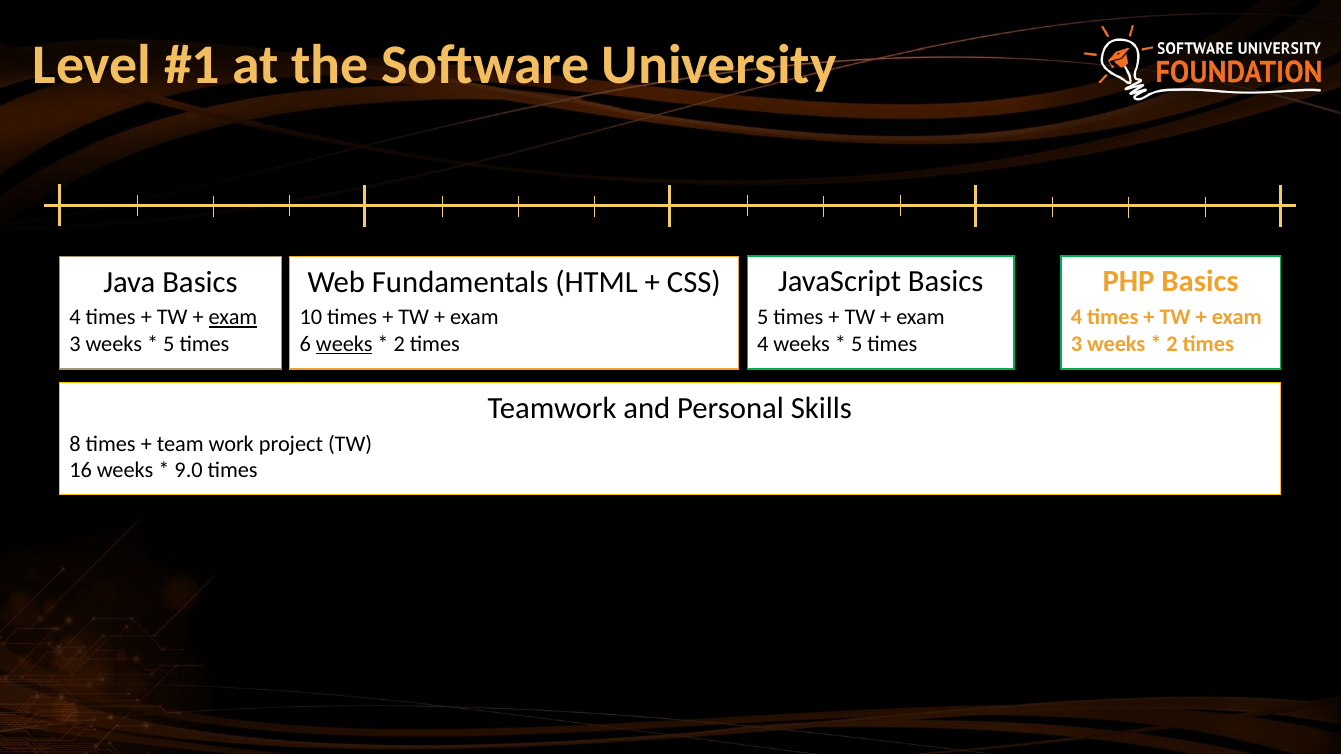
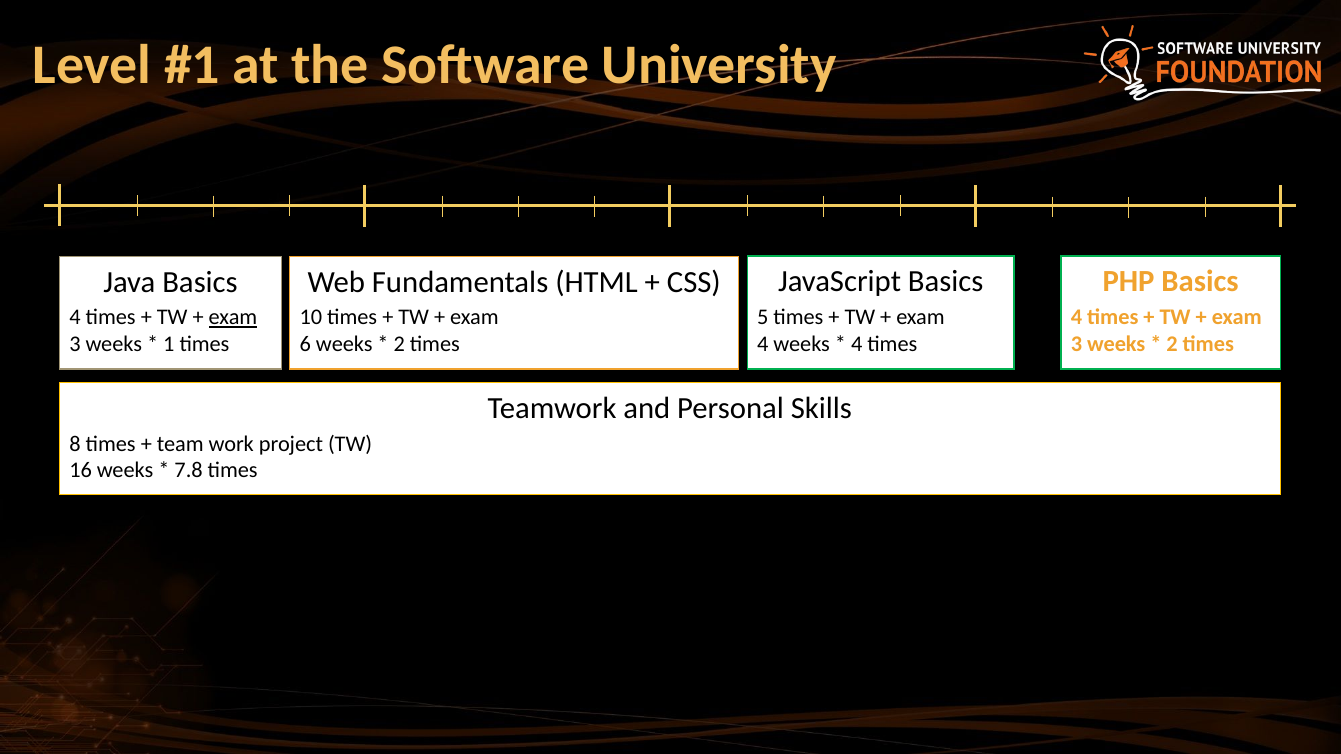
5: 5 -> 4 (857, 344)
5: 5 -> 1 (169, 344)
weeks underline: present -> none (344, 344)
9.0: 9.0 -> 7.8 (189, 471)
